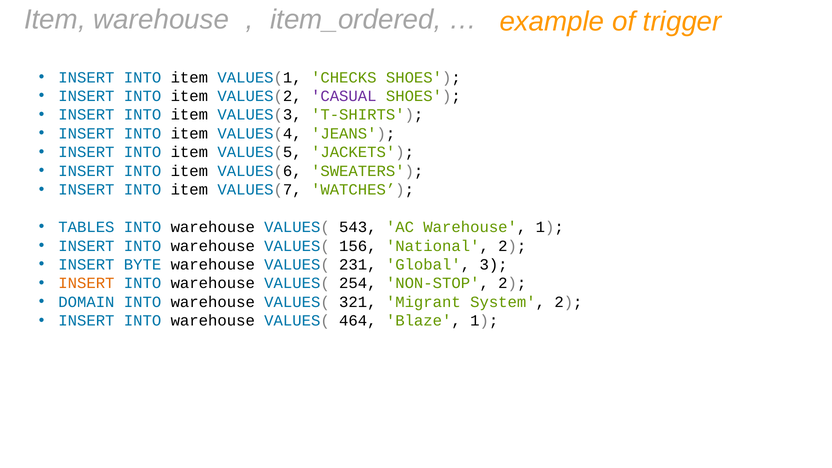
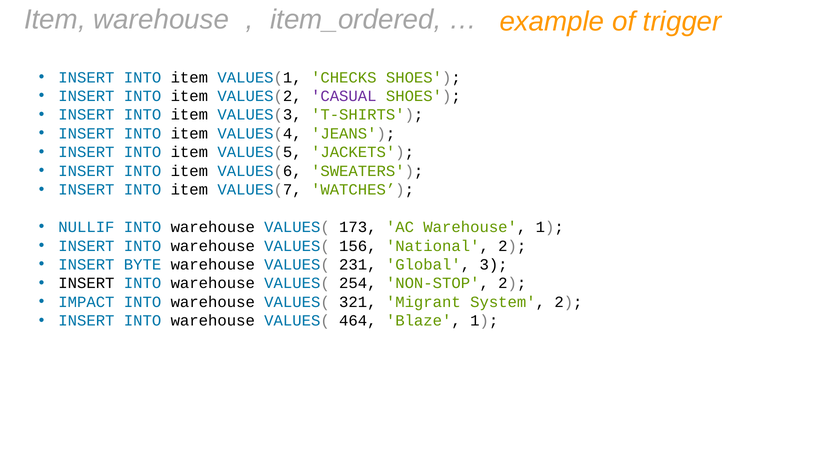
TABLES: TABLES -> NULLIF (86, 227)
543: 543 -> 173 (358, 227)
INSERT colour: orange -> black (86, 283)
DOMAIN: DOMAIN -> IMPACT (86, 302)
